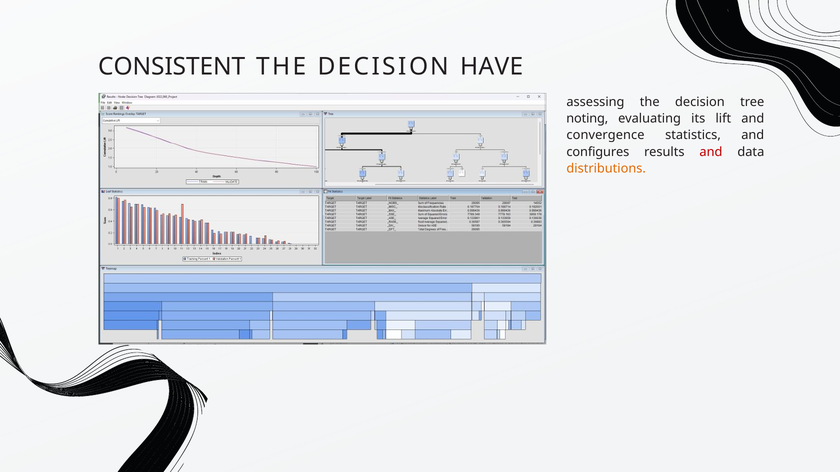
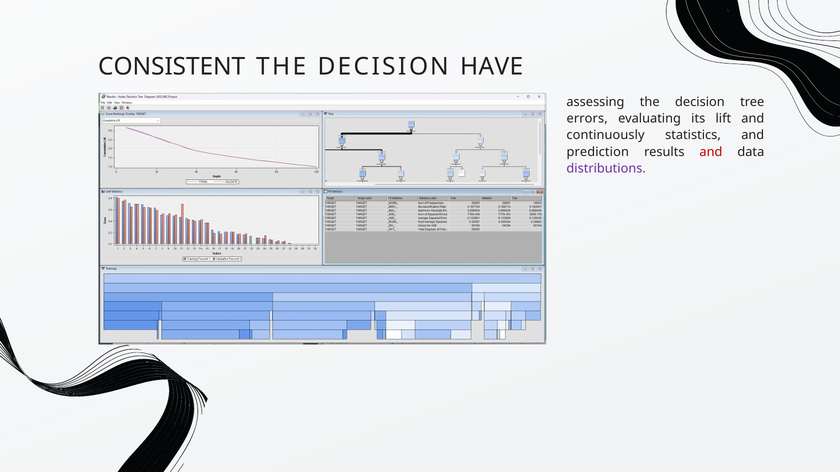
noting: noting -> errors (587, 119)
convergence: convergence -> continuously (606, 135)
configures: configures -> prediction (598, 152)
distributions colour: orange -> purple (606, 169)
